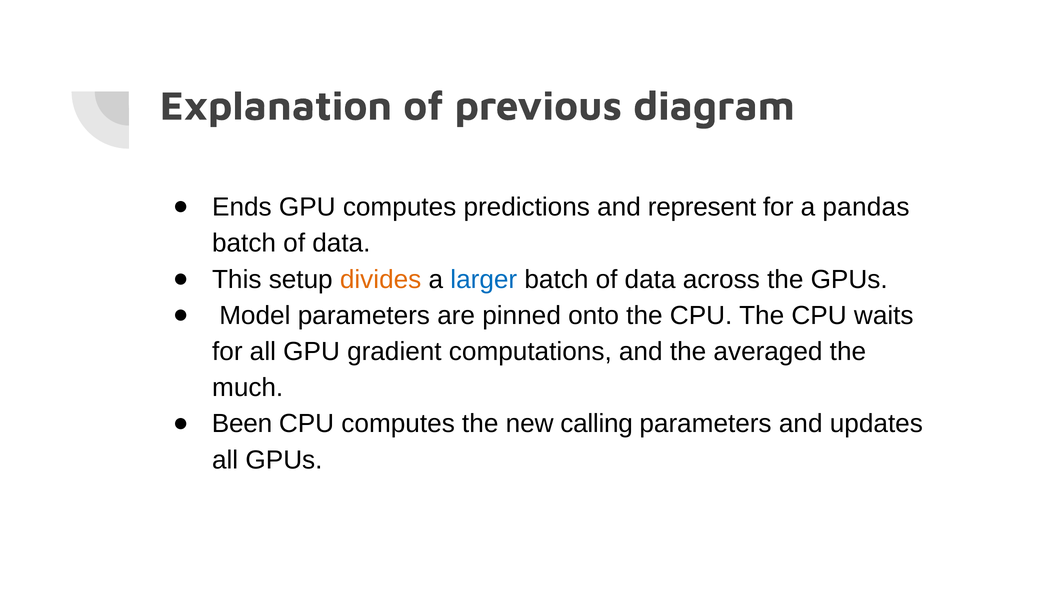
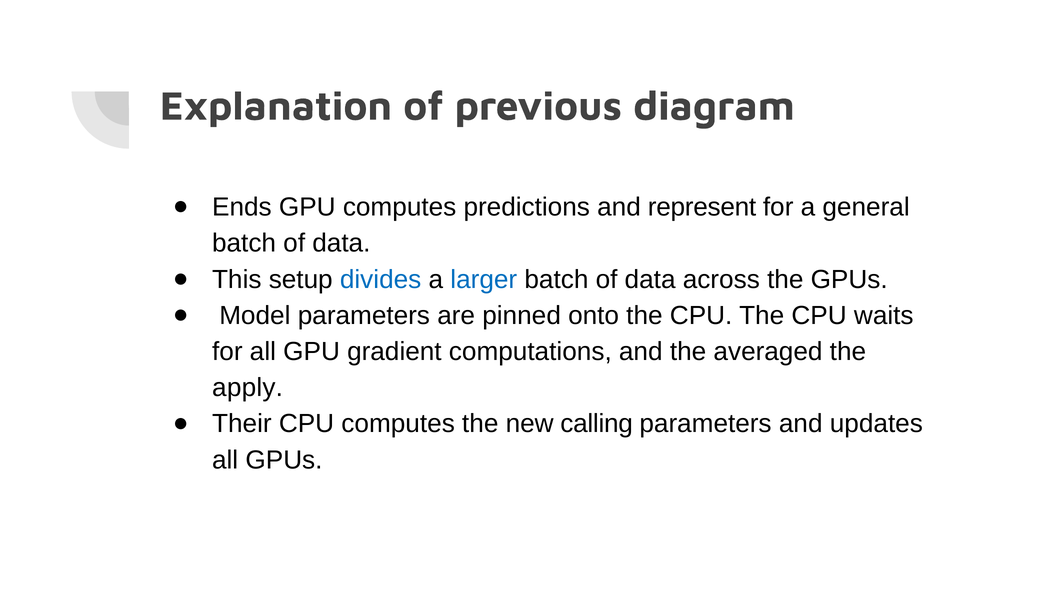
pandas: pandas -> general (866, 207)
divides colour: orange -> blue (381, 279)
much: much -> apply (248, 388)
Been: Been -> Their (242, 424)
